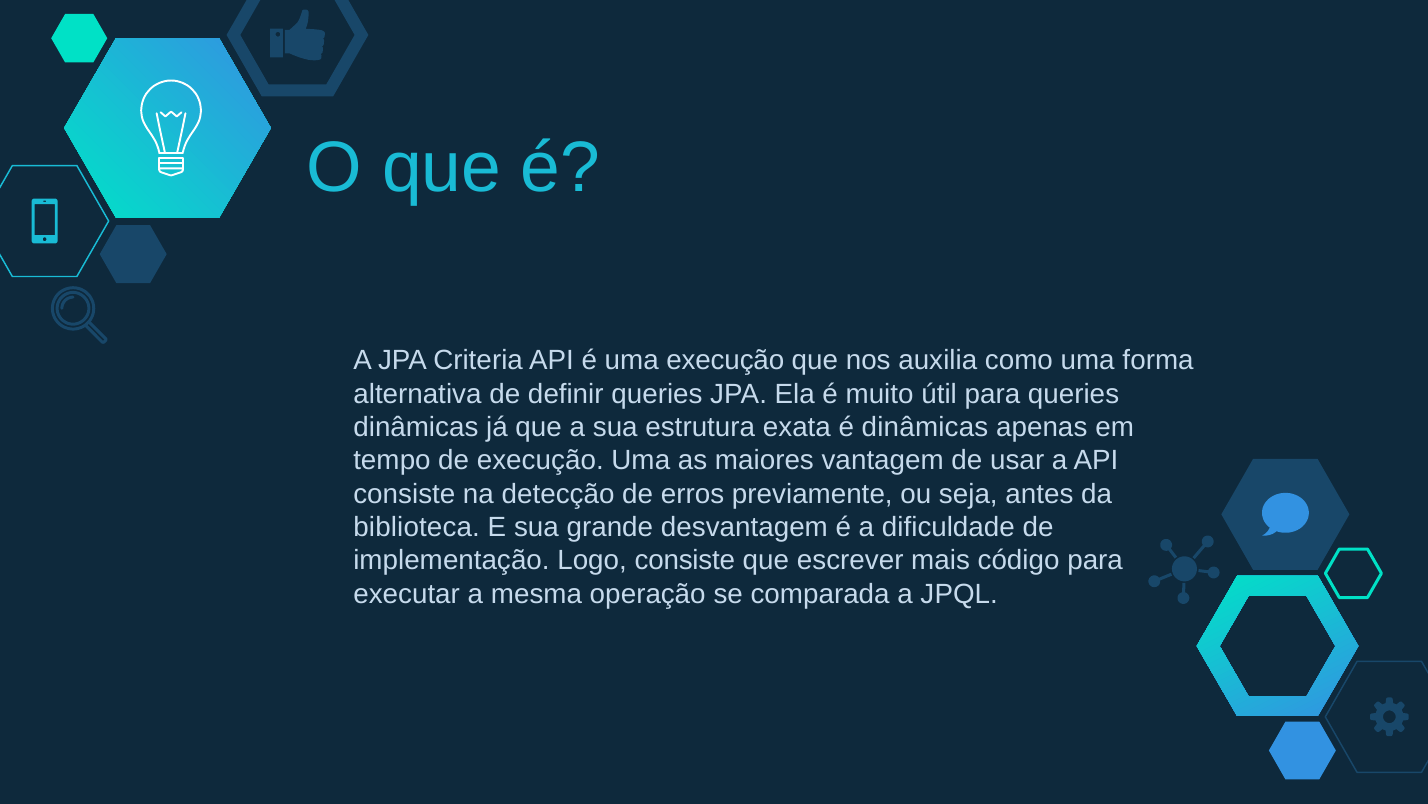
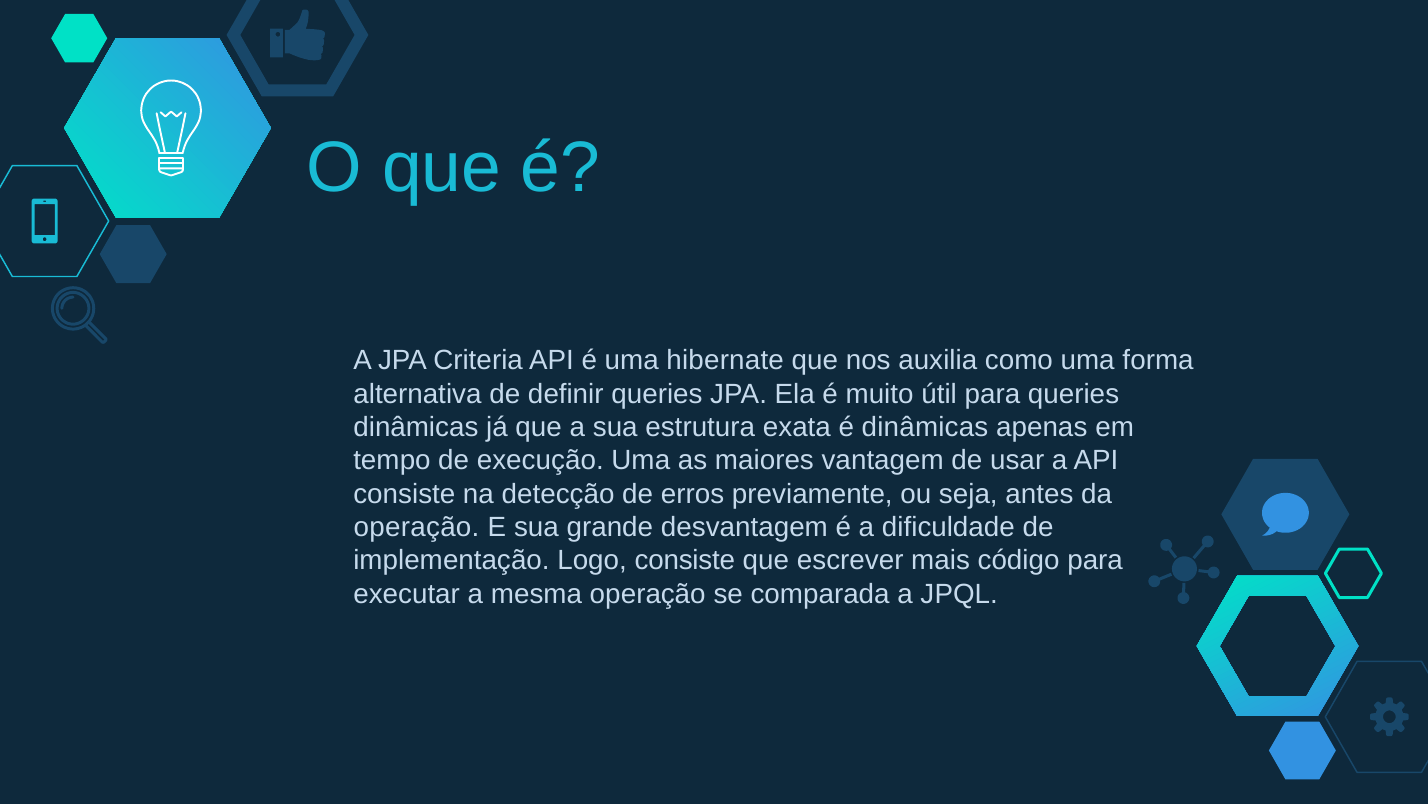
uma execução: execução -> hibernate (725, 360)
biblioteca: biblioteca -> operação (417, 527)
